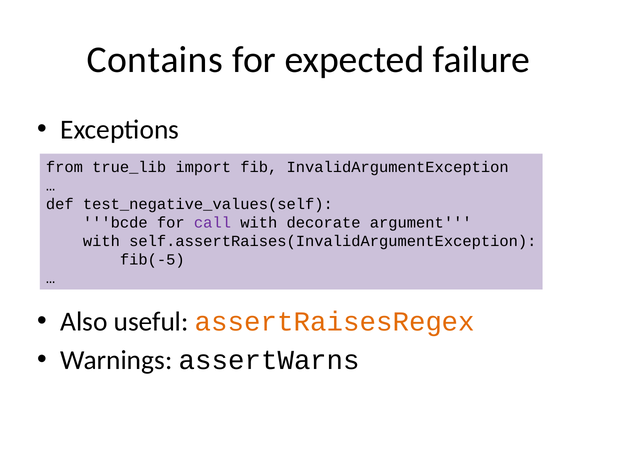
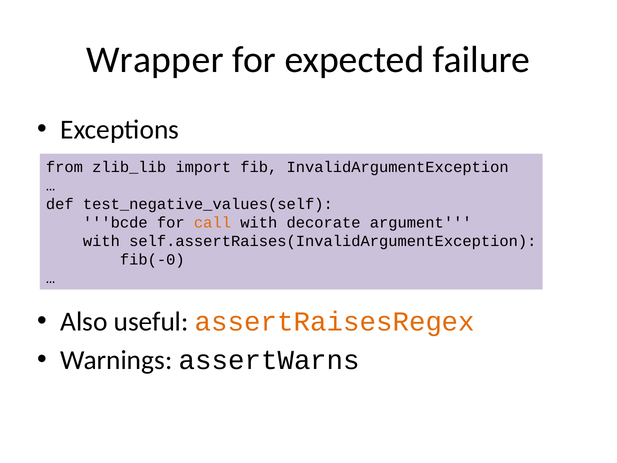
Contains: Contains -> Wrapper (155, 60)
true_lib: true_lib -> zlib_lib (129, 167)
call colour: purple -> orange (213, 223)
fib(-5: fib(-5 -> fib(-0 (152, 260)
